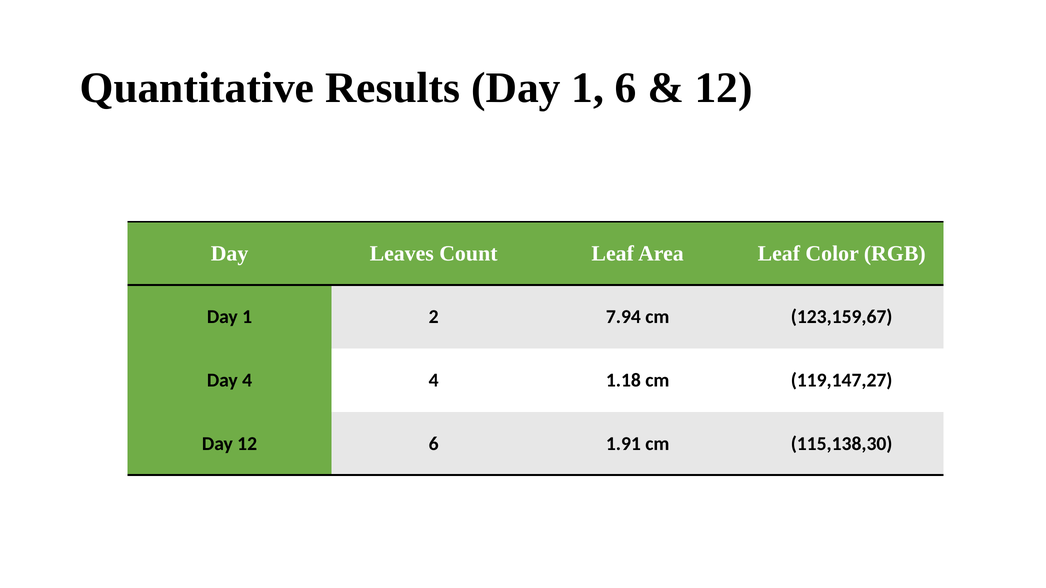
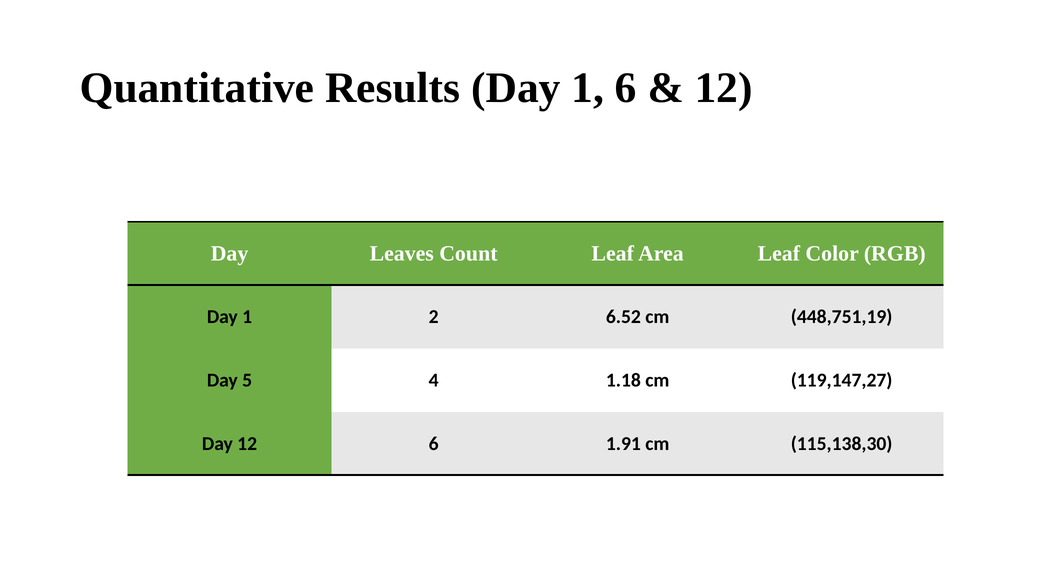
7.94: 7.94 -> 6.52 (623, 317)
123,159,67: 123,159,67 -> 448,751,19 (842, 317)
Day 4: 4 -> 5 (247, 381)
